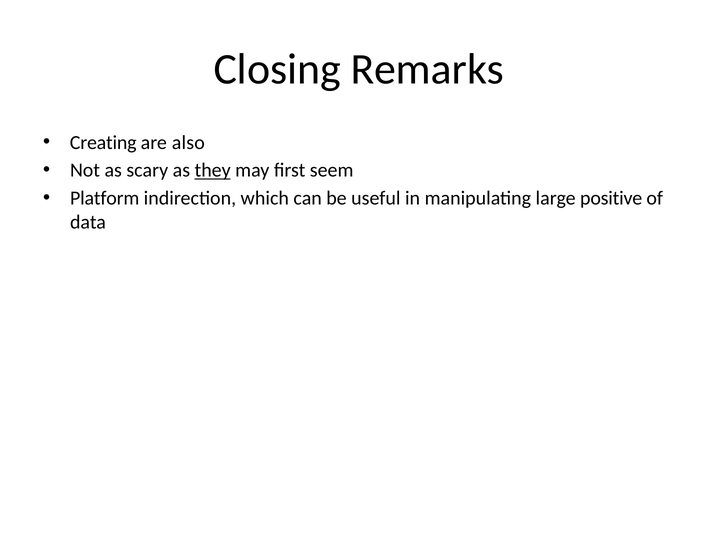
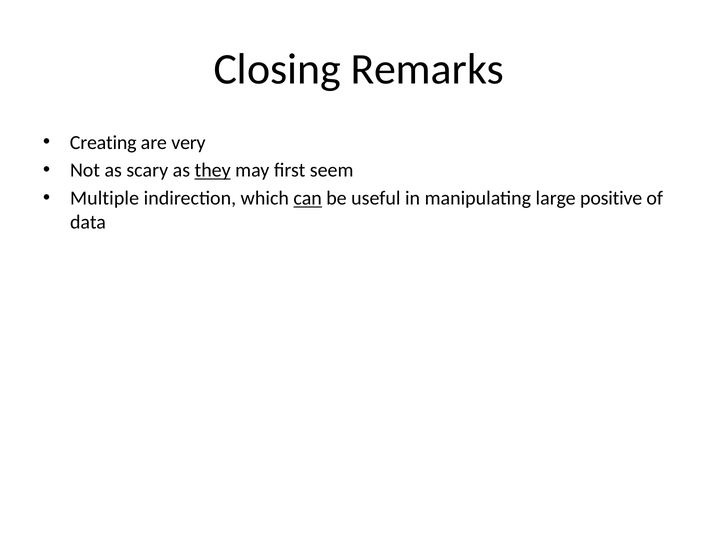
also: also -> very (188, 143)
Platform: Platform -> Multiple (105, 198)
can underline: none -> present (308, 198)
